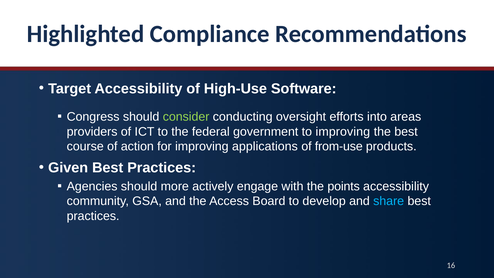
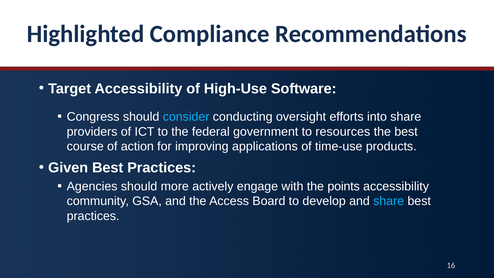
consider colour: light green -> light blue (186, 117)
into areas: areas -> share (406, 117)
to improving: improving -> resources (343, 132)
from-use: from-use -> time-use (339, 146)
